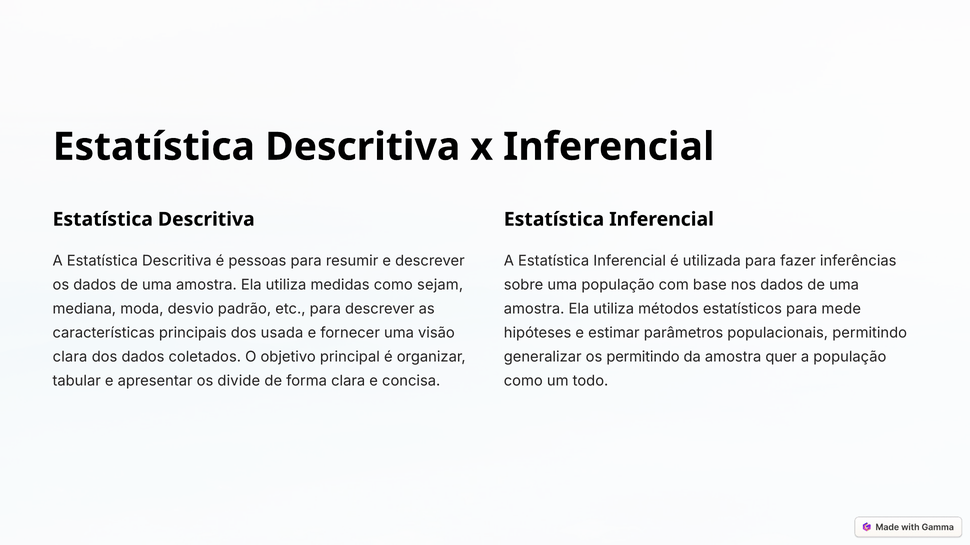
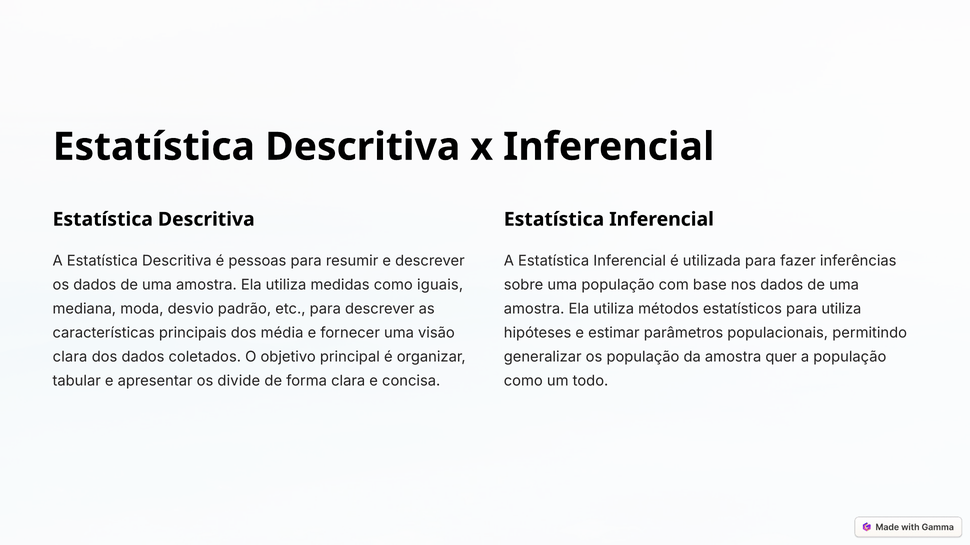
sejam: sejam -> iguais (440, 285)
para mede: mede -> utiliza (841, 309)
usada: usada -> média (282, 333)
os permitindo: permitindo -> população (643, 357)
